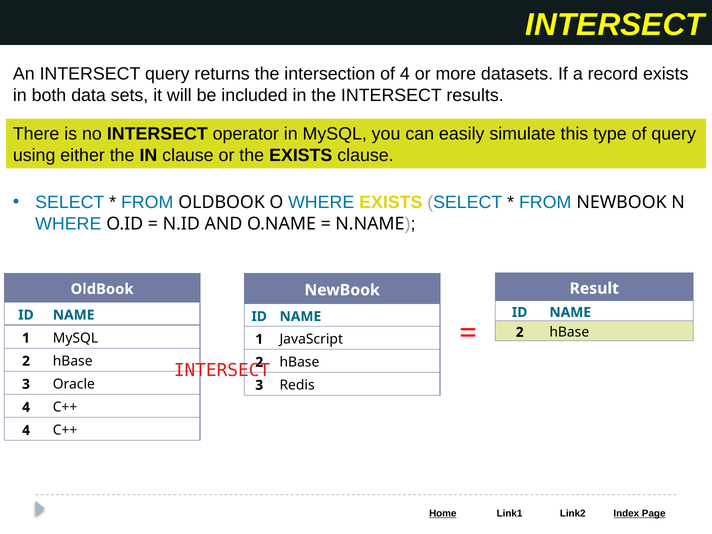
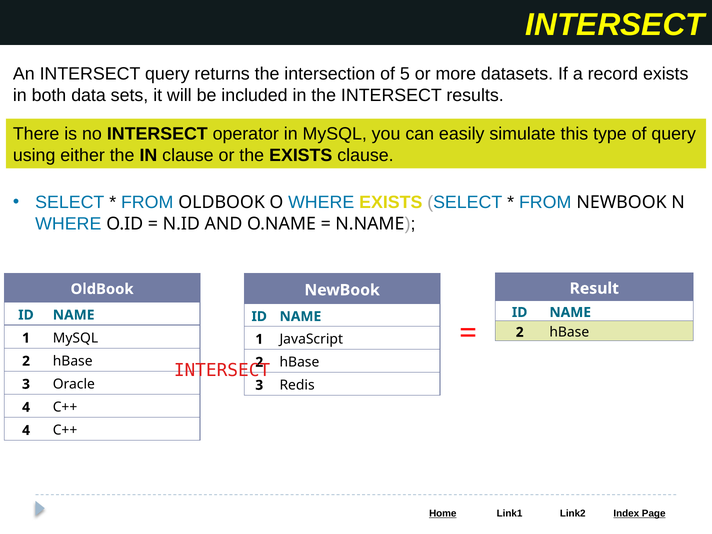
of 4: 4 -> 5 (405, 74)
